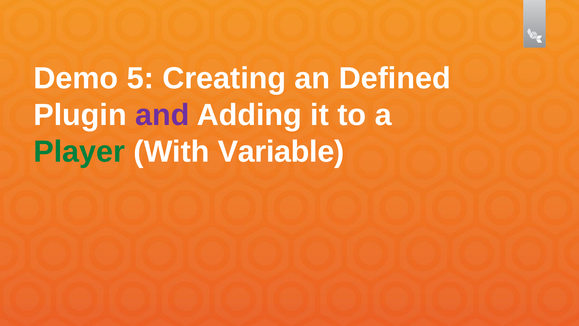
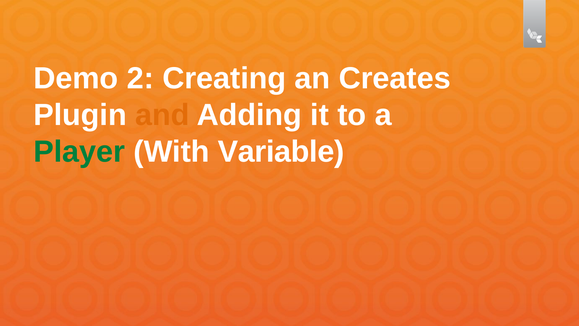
5: 5 -> 2 (140, 78)
Defined: Defined -> Creates (395, 78)
and colour: purple -> orange (162, 115)
